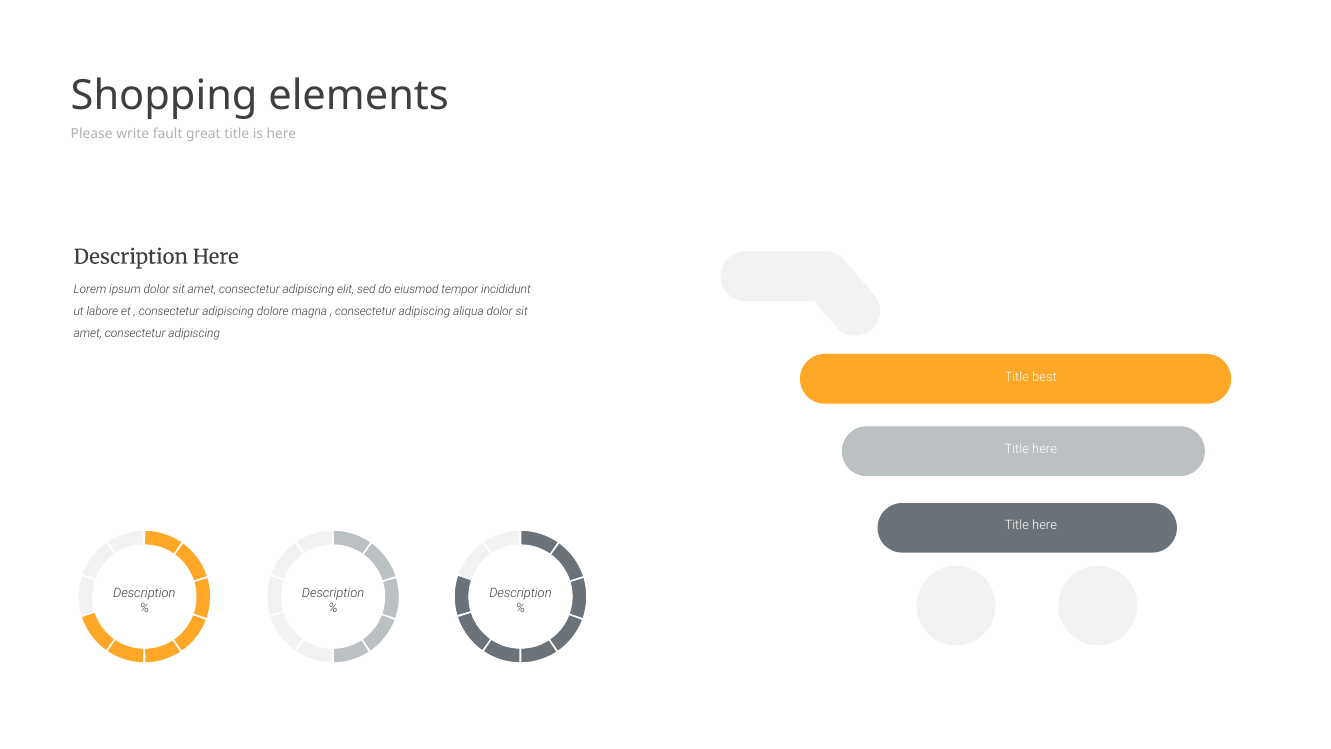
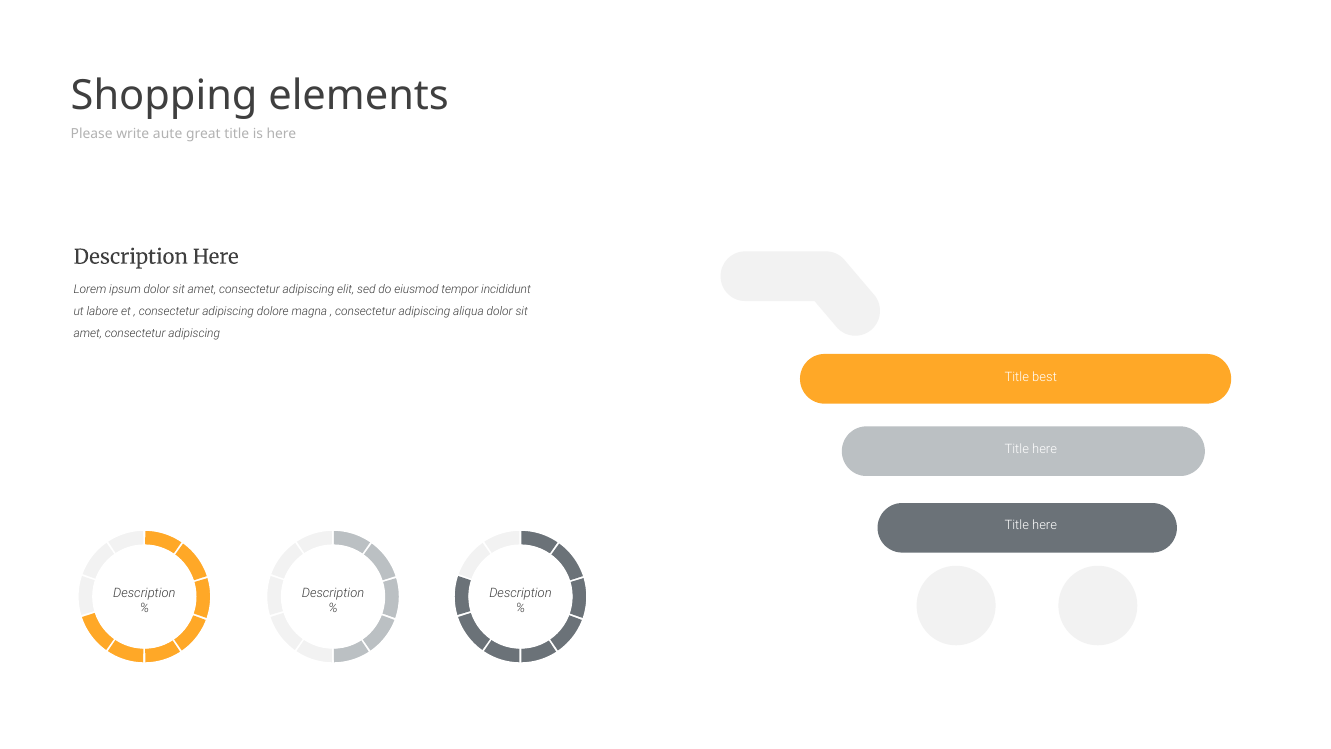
fault: fault -> aute (168, 134)
